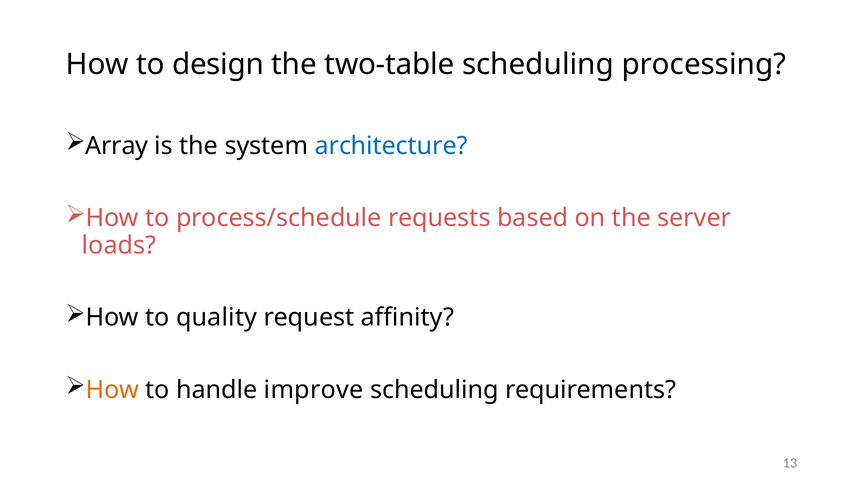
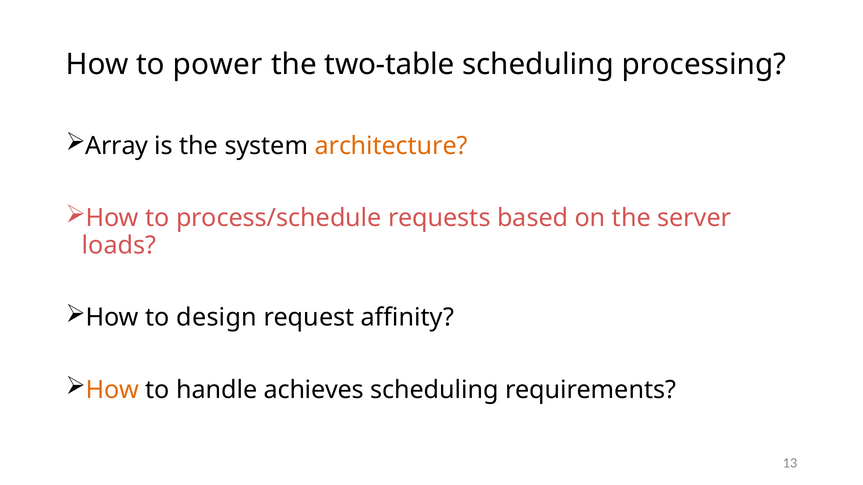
design: design -> power (218, 64)
architecture colour: blue -> orange (391, 146)
quality: quality -> design (217, 318)
improve: improve -> achieves (314, 390)
